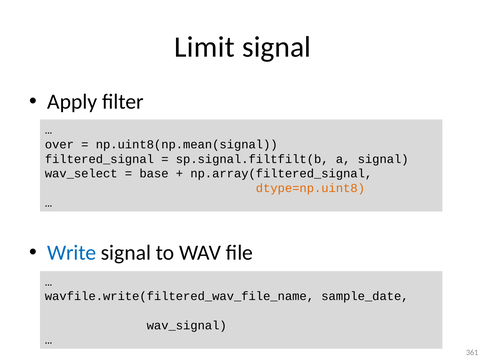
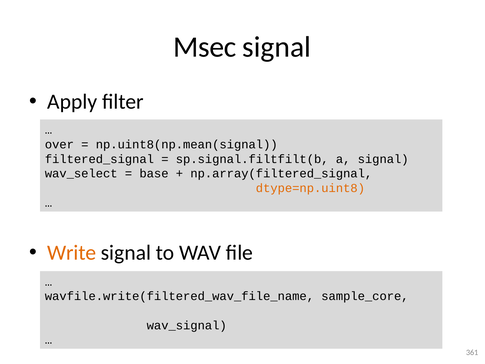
Limit: Limit -> Msec (205, 47)
Write colour: blue -> orange (72, 253)
sample_date: sample_date -> sample_core (365, 296)
